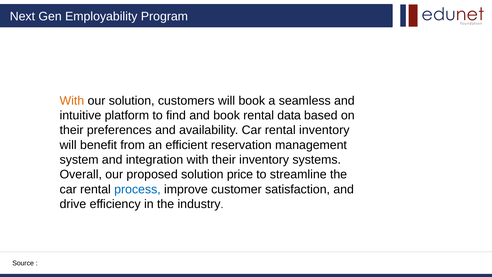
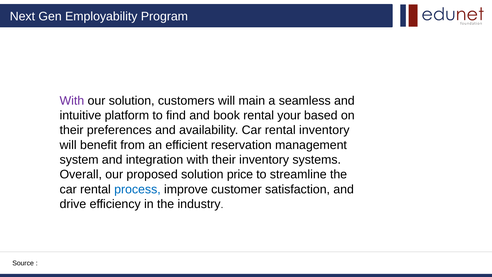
With colour: orange -> purple (72, 101)
will book: book -> main (252, 101)
data: data -> your (289, 115)
